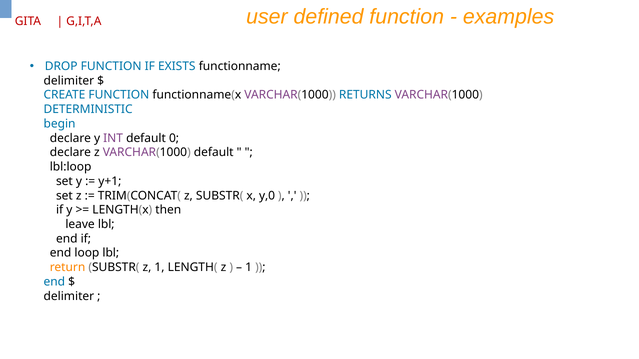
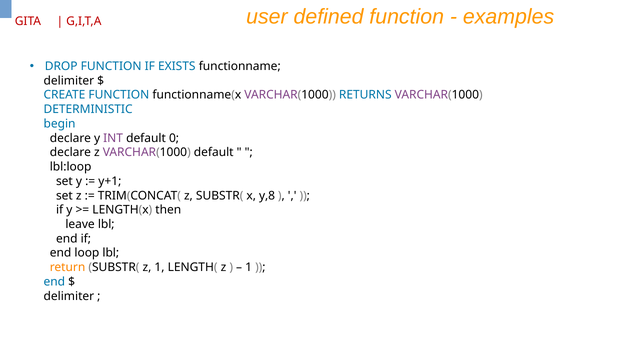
y,0: y,0 -> y,8 (267, 196)
